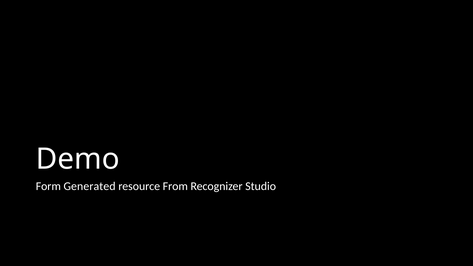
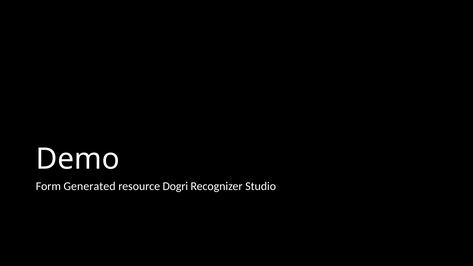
From: From -> Dogri (175, 186)
